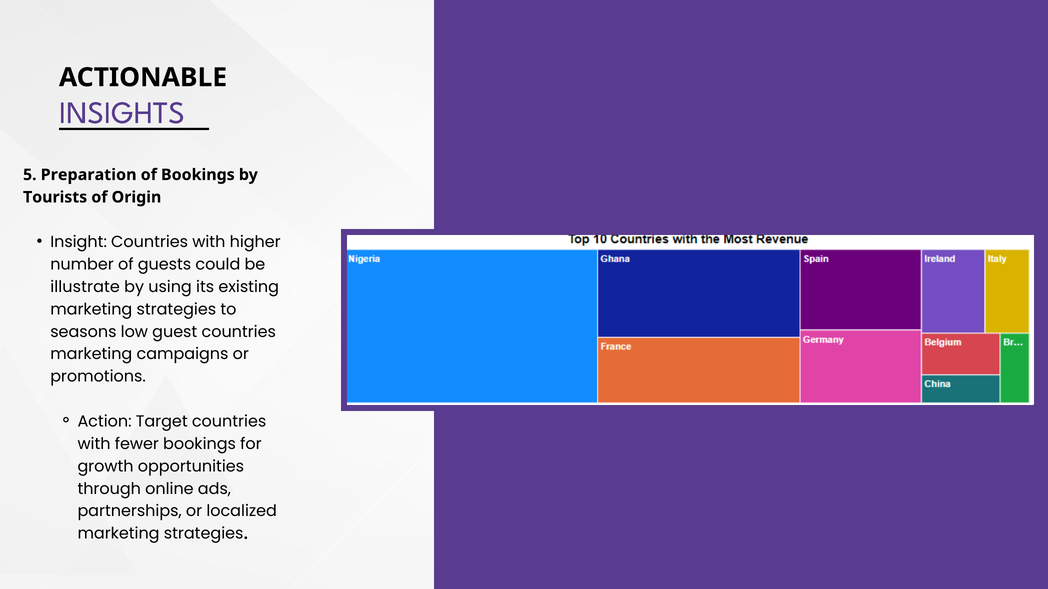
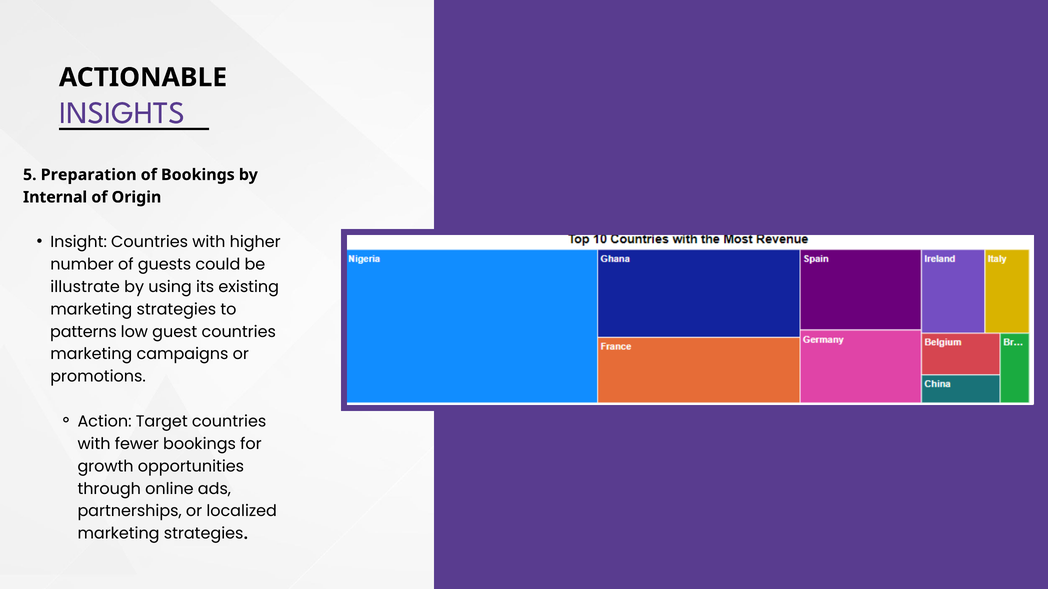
Tourists: Tourists -> Internal (55, 197)
seasons: seasons -> patterns (83, 332)
